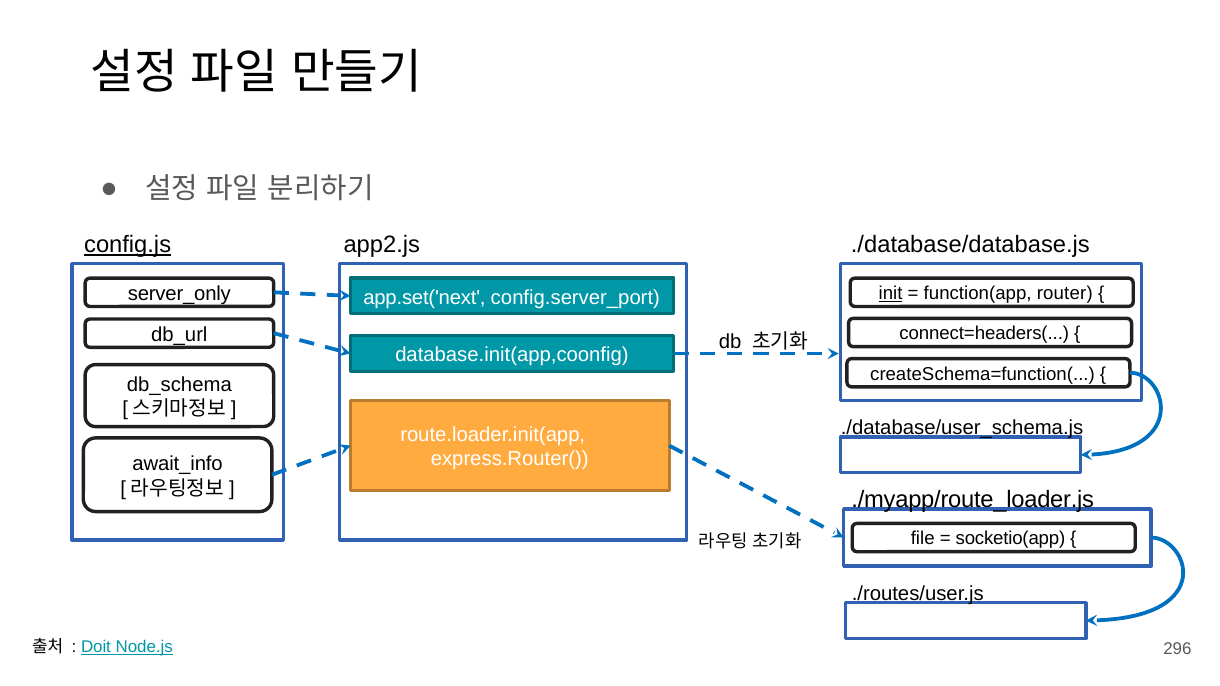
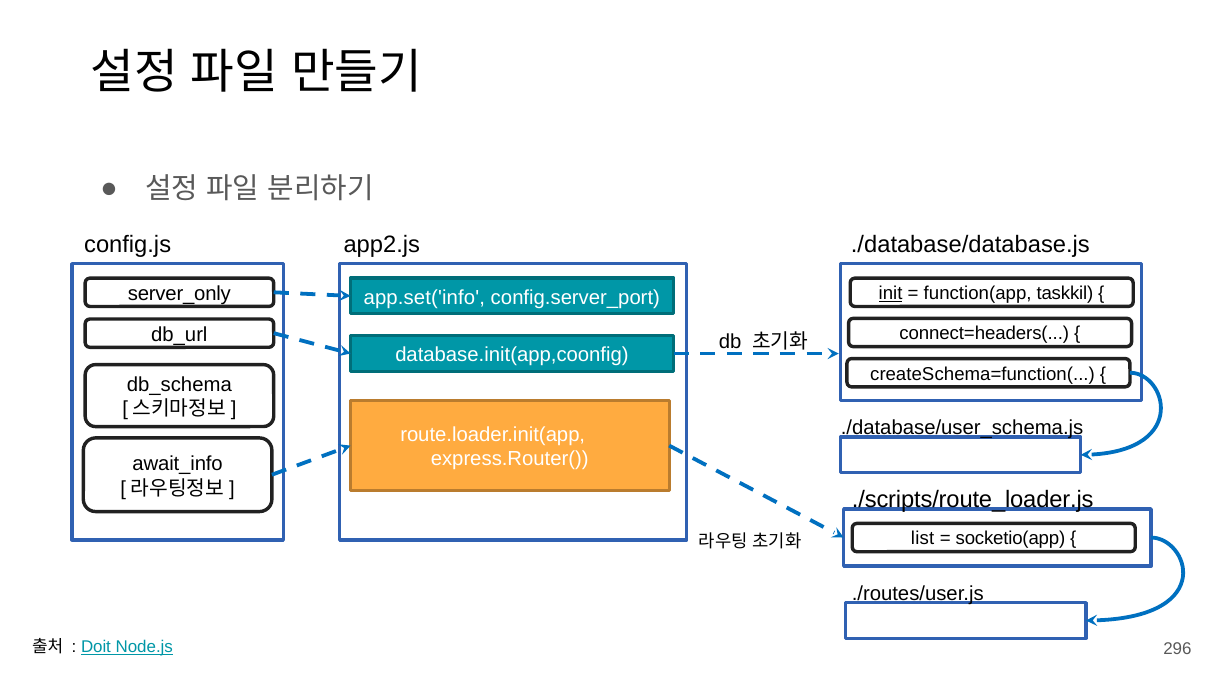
config.js underline: present -> none (128, 245)
router: router -> taskkil (1065, 294)
app.set('next: app.set('next -> app.set('info (424, 297)
./myapp/route_loader.js: ./myapp/route_loader.js -> ./scripts/route_loader.js (973, 499)
file: file -> list (923, 539)
